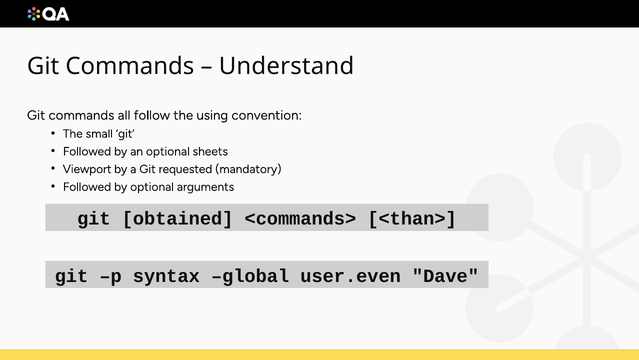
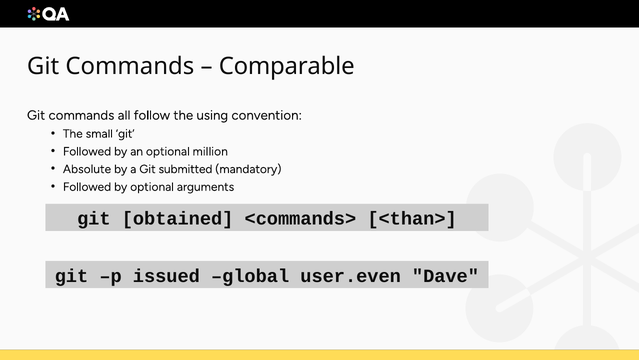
Understand: Understand -> Comparable (287, 66)
sheets: sheets -> million (210, 151)
Viewport: Viewport -> Absolute (87, 169)
requested: requested -> submitted (185, 169)
syntax: syntax -> issued (166, 275)
